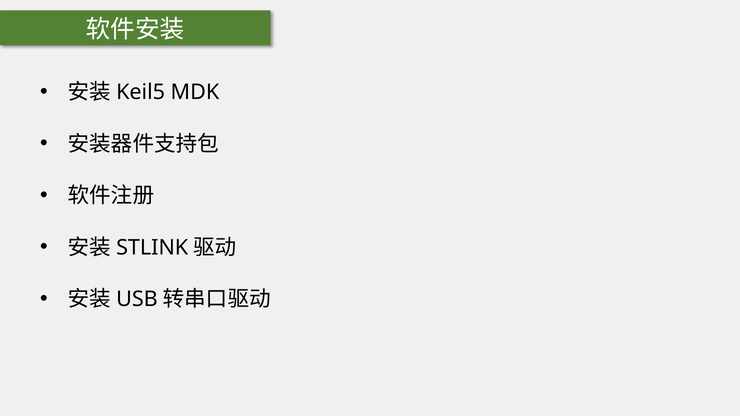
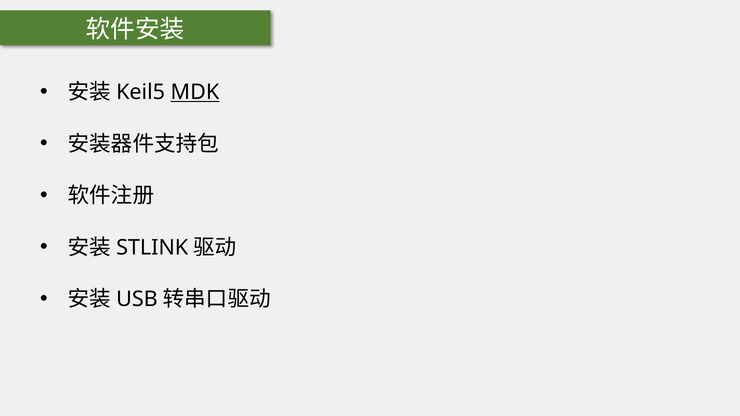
MDK underline: none -> present (195, 92)
